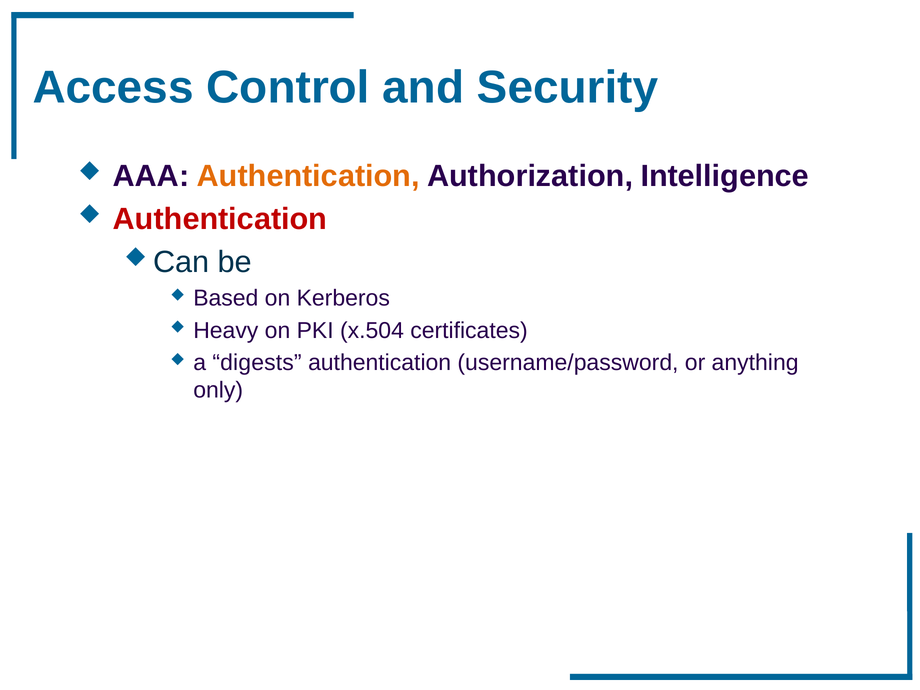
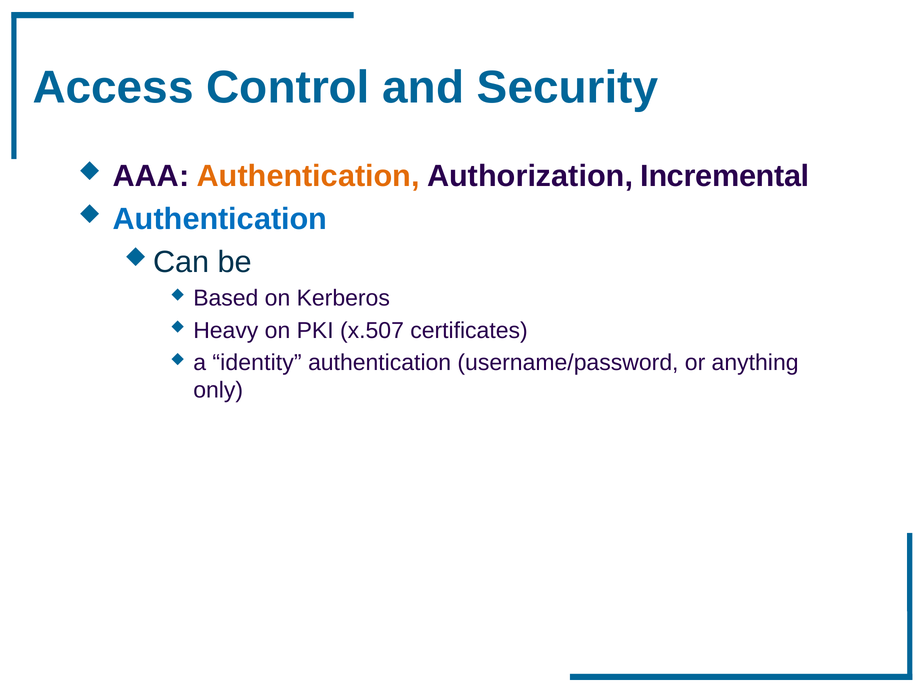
Intelligence: Intelligence -> Incremental (725, 176)
Authentication colour: red -> blue (220, 219)
x.504: x.504 -> x.507 (372, 330)
digests: digests -> identity (257, 363)
